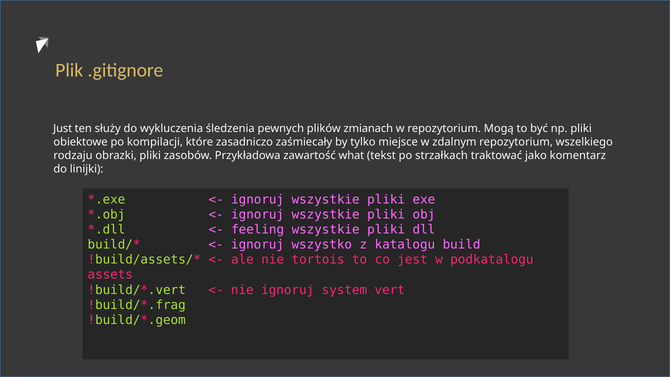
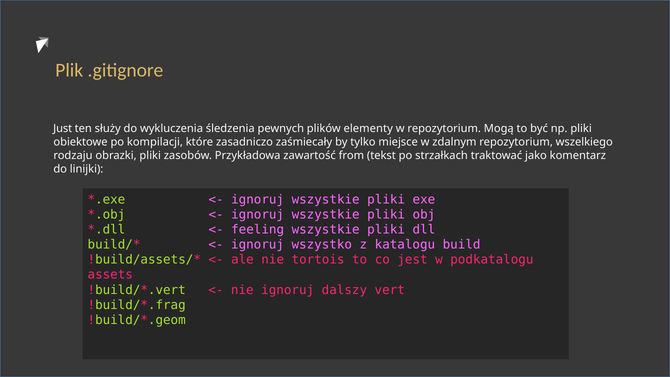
zmianach: zmianach -> elementy (368, 129)
what: what -> from (351, 155)
system: system -> dalszy (344, 290)
